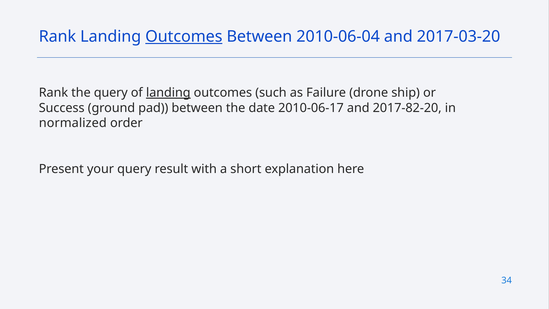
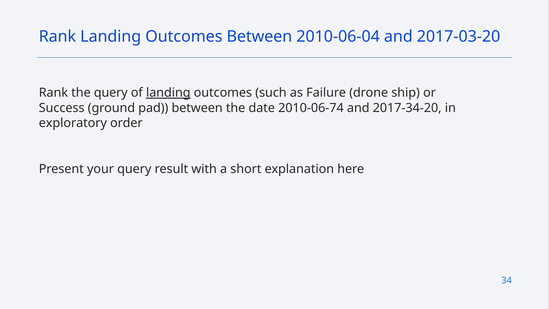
Outcomes underline: present -> none (184, 37)
2010-06-17: 2010-06-17 -> 2010-06-74 (311, 108)
2017-82-20: 2017-82-20 -> 2017-34-20 (407, 108)
normalized: normalized -> exploratory (73, 123)
